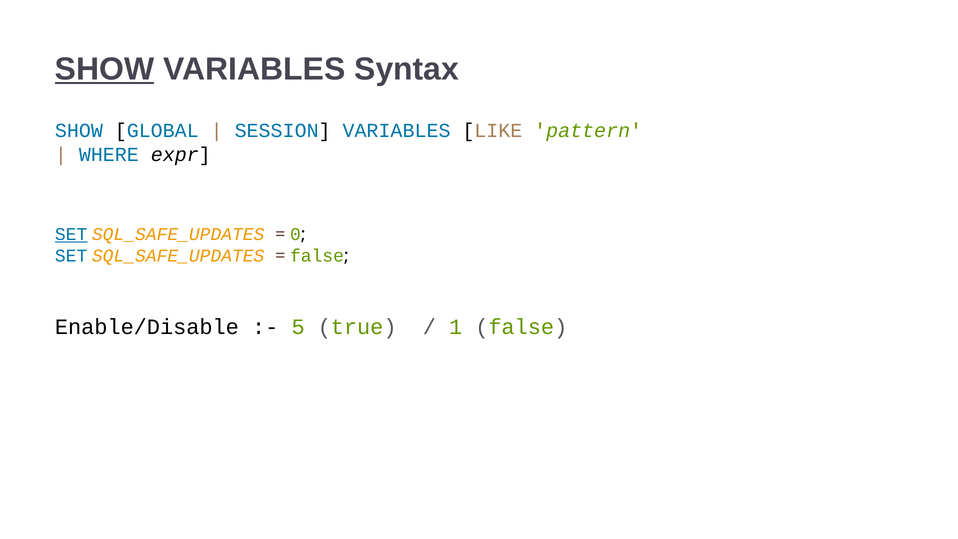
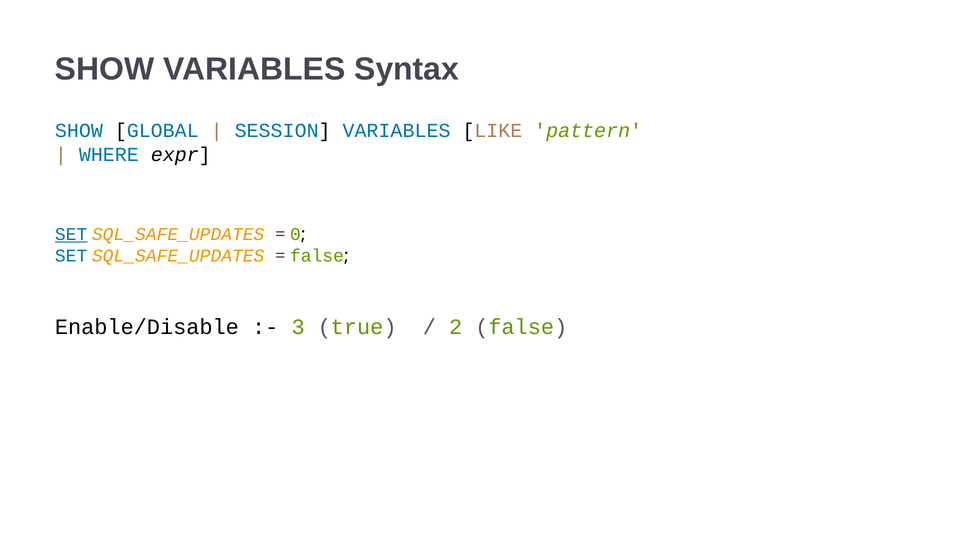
SHOW underline: present -> none (105, 69)
5: 5 -> 3 (298, 327)
1: 1 -> 2 (456, 327)
